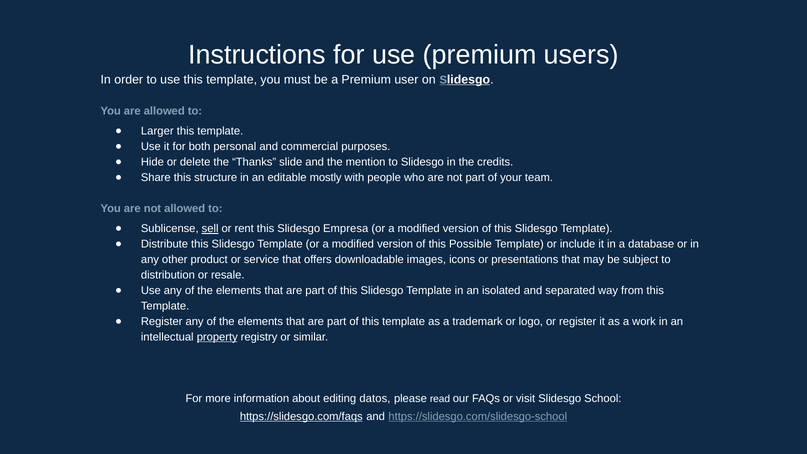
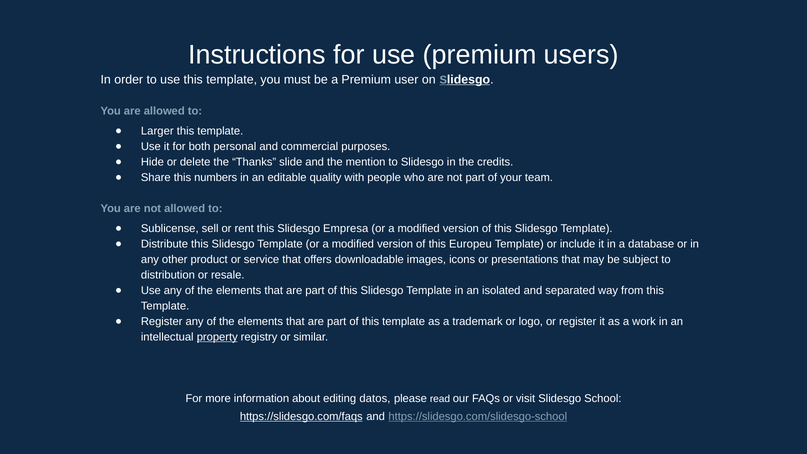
structure: structure -> numbers (216, 178)
mostly: mostly -> quality (326, 178)
sell underline: present -> none (210, 229)
Possible: Possible -> Europeu (470, 244)
